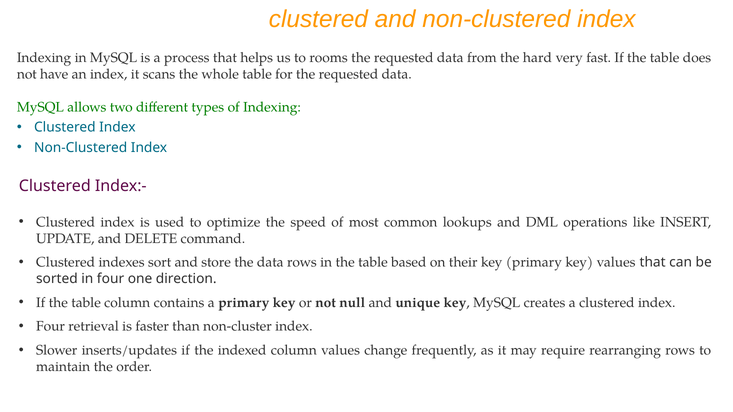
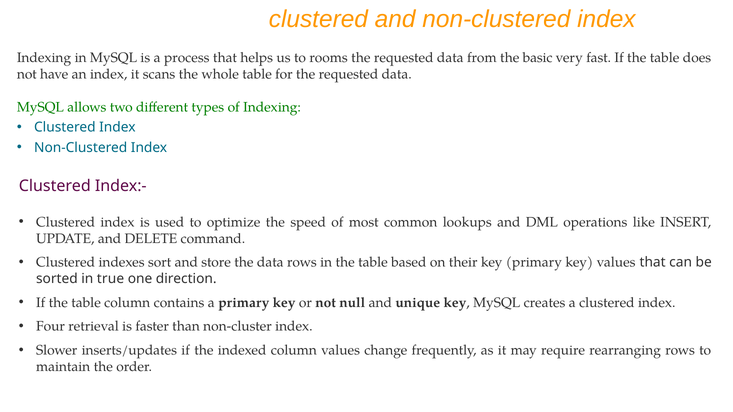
hard: hard -> basic (538, 58)
in four: four -> true (111, 279)
